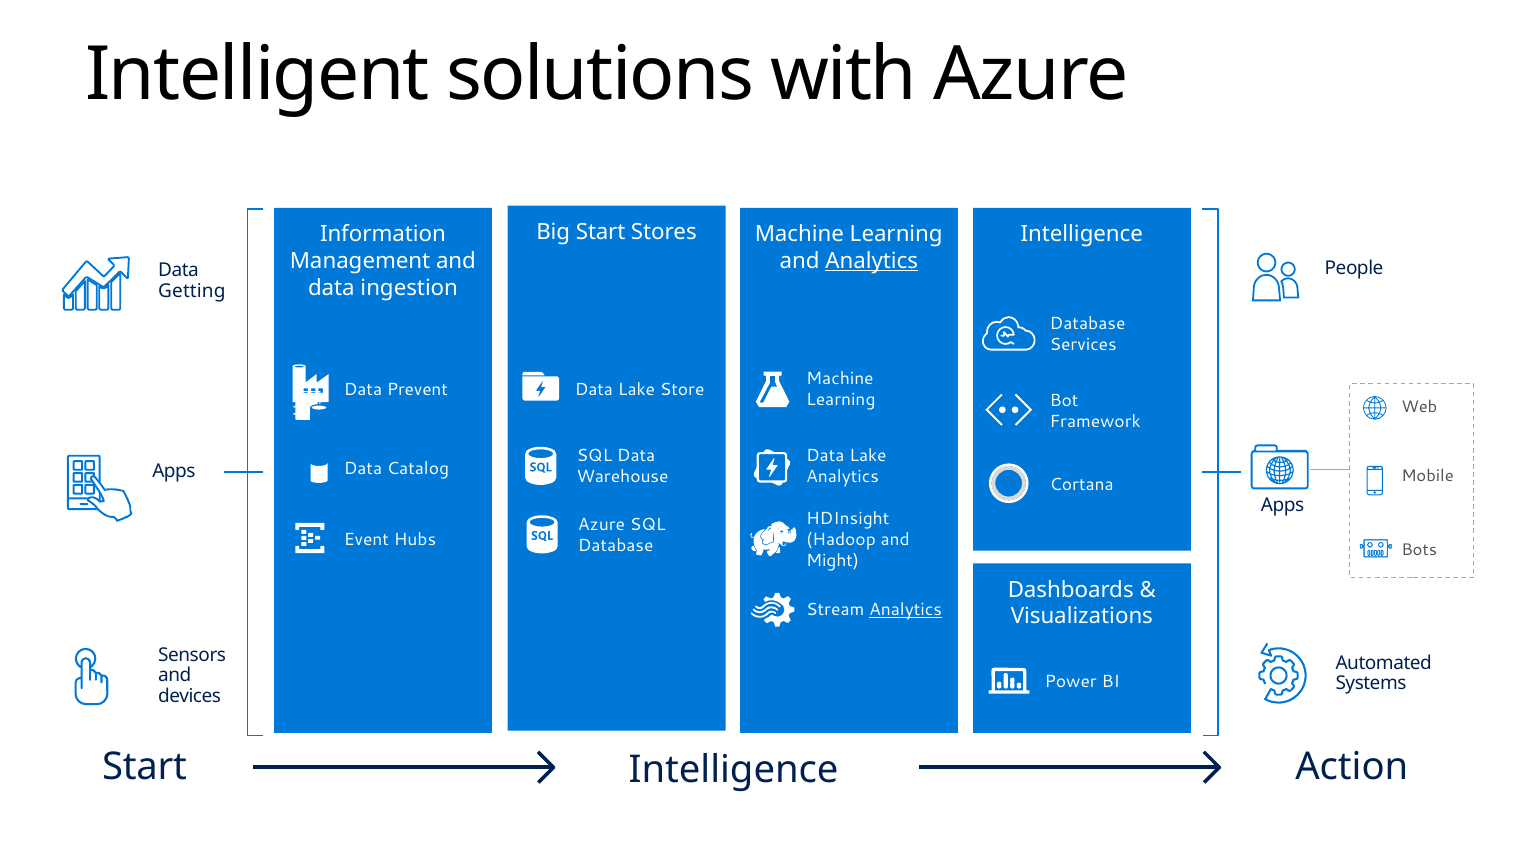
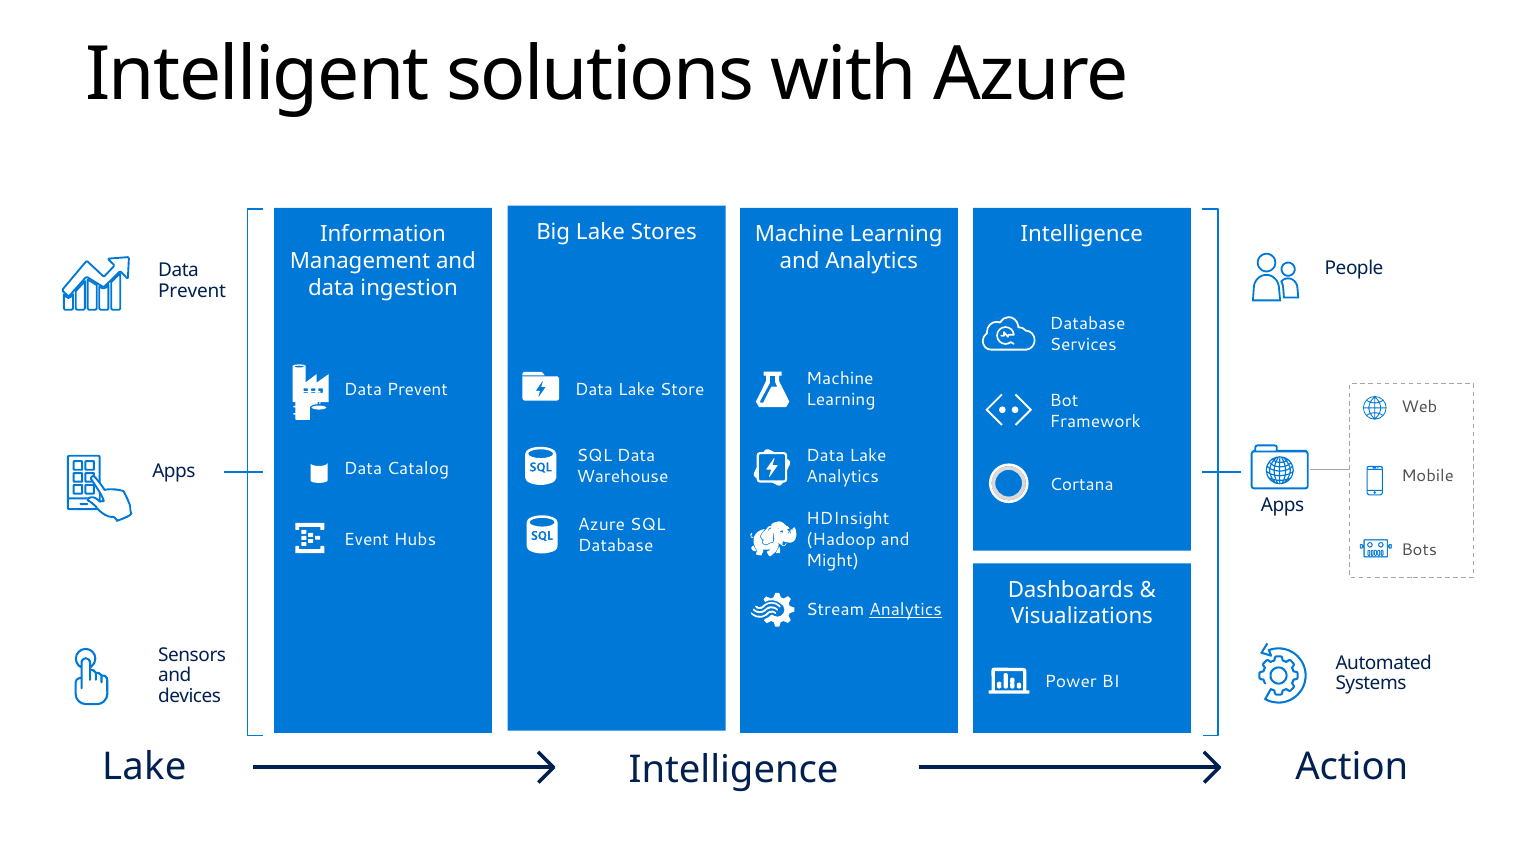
Big Start: Start -> Lake (600, 232)
Analytics underline: present -> none (872, 261)
Getting: Getting -> Prevent (192, 291)
Start: Start -> Lake (144, 767)
